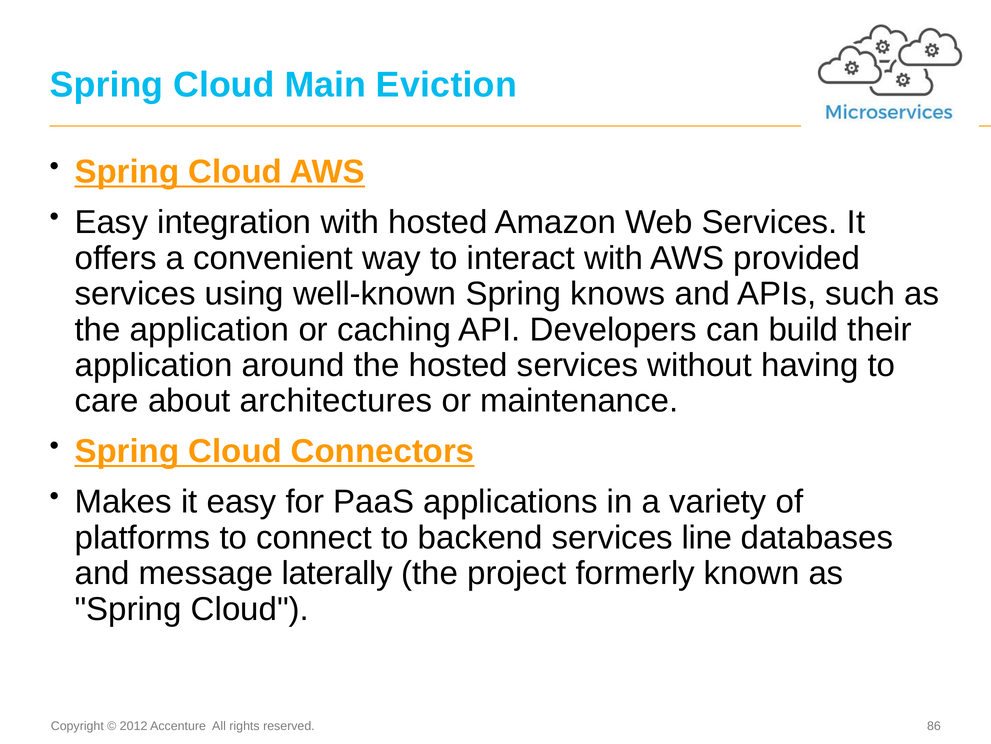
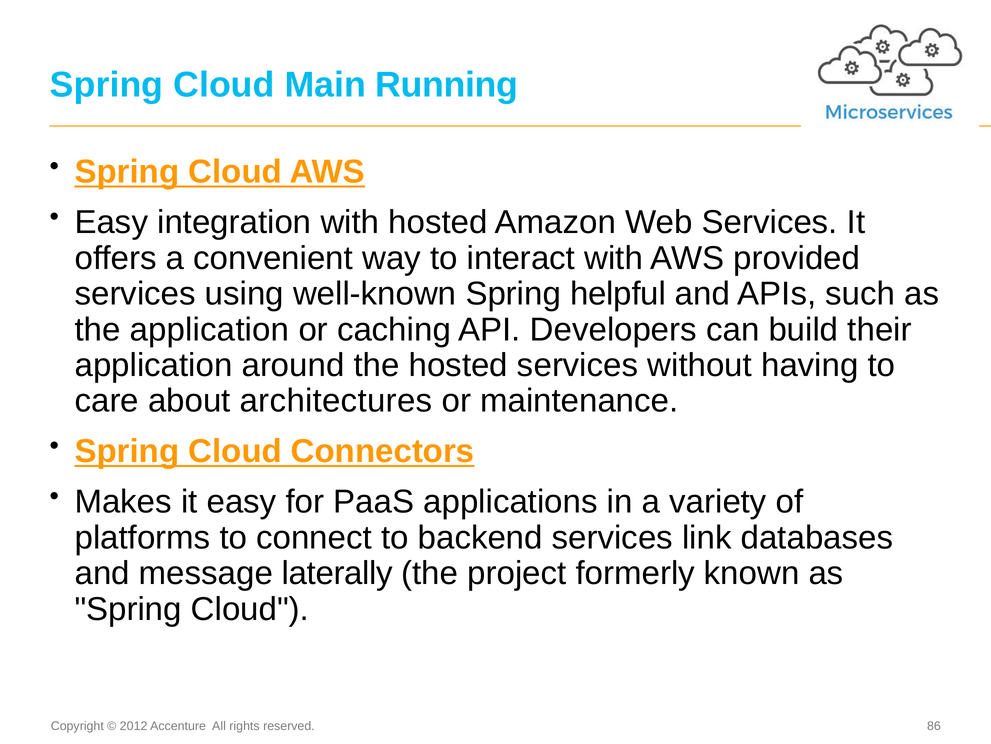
Eviction: Eviction -> Running (447, 85)
knows: knows -> helpful (618, 294)
line: line -> link (707, 537)
